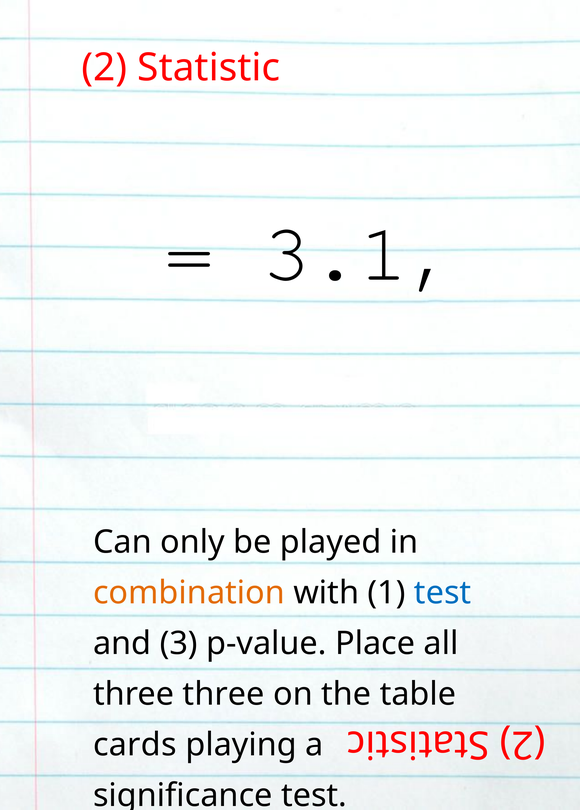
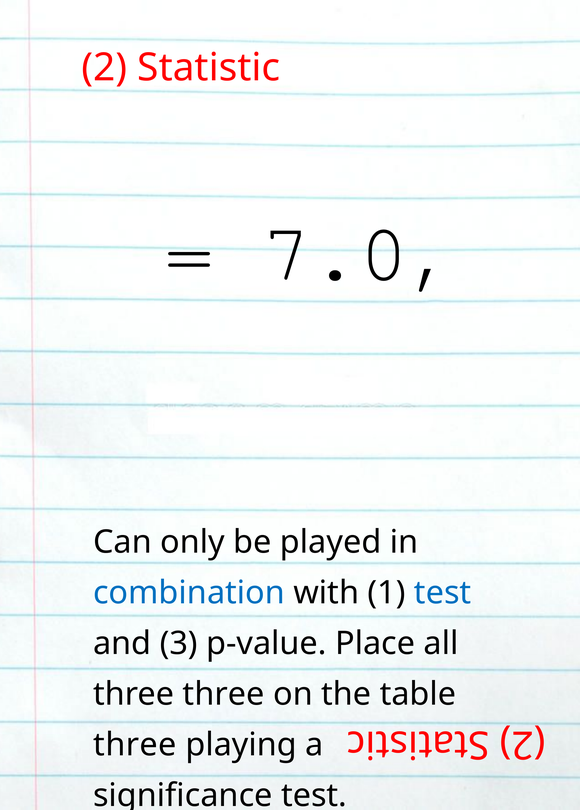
3.1: 3.1 -> 7.0 (360, 253)
combination colour: orange -> blue (189, 593)
cards: cards -> three (135, 745)
